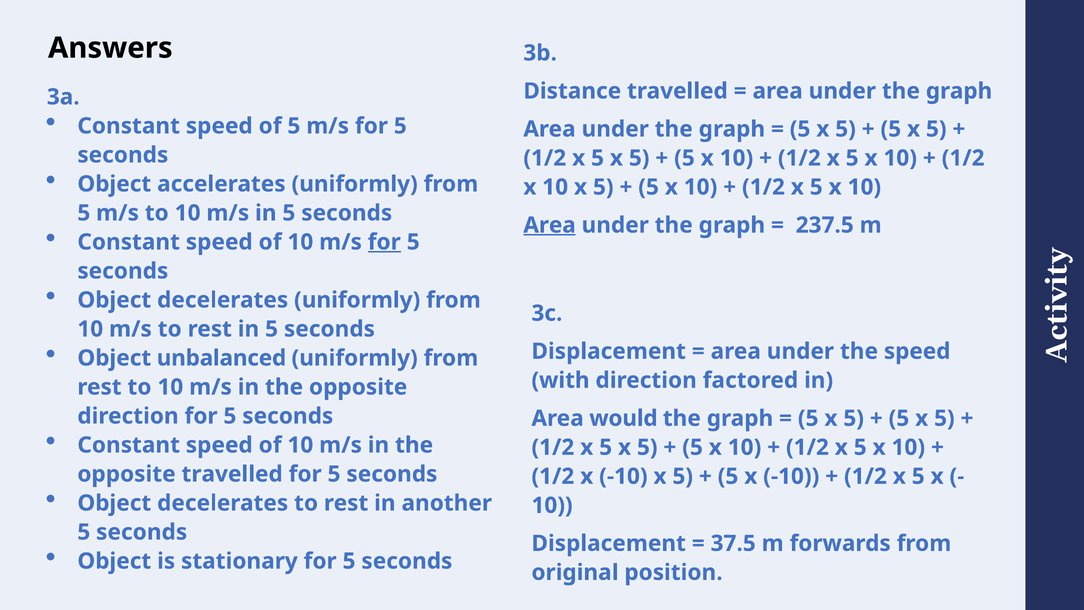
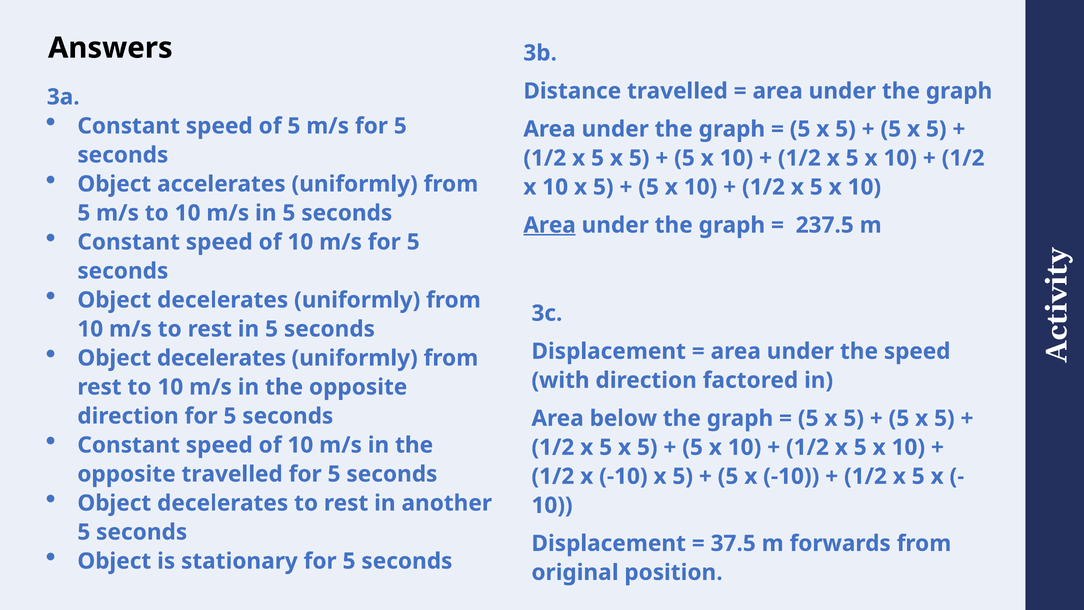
for underline: present -> none (384, 242)
unbalanced: unbalanced -> decelerates (221, 358)
would: would -> below (623, 418)
